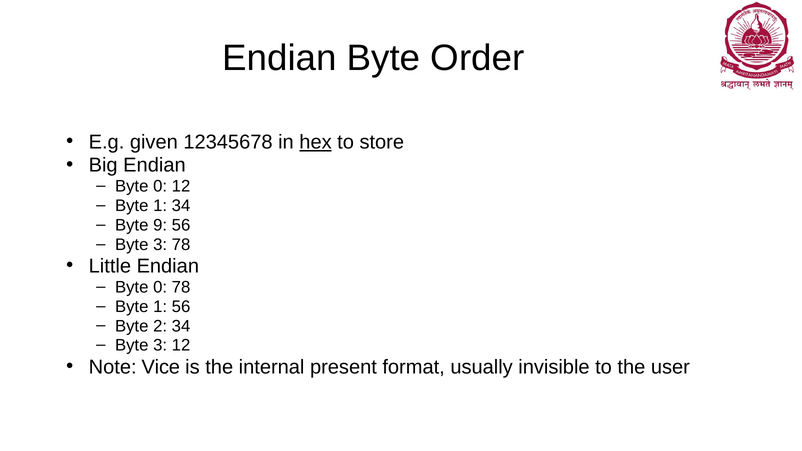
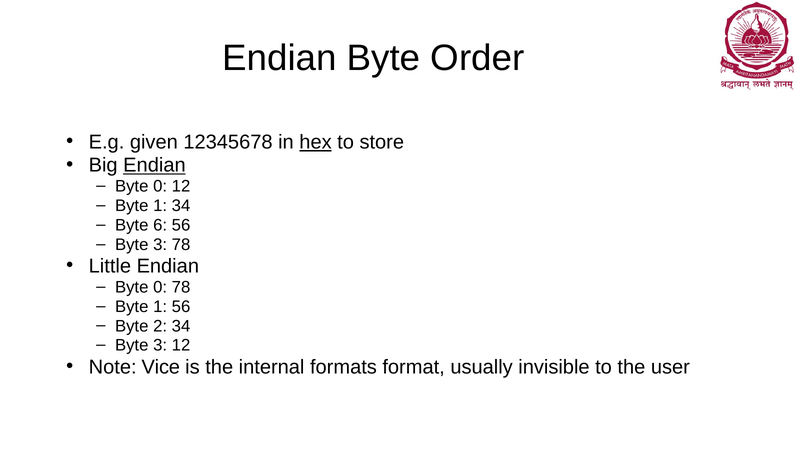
Endian underline: none -> present (154, 165)
9: 9 -> 6 (160, 225)
present: present -> formats (343, 367)
